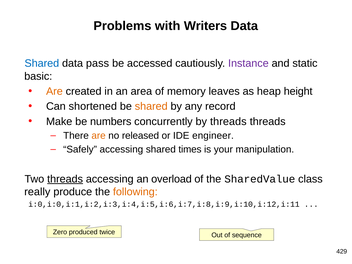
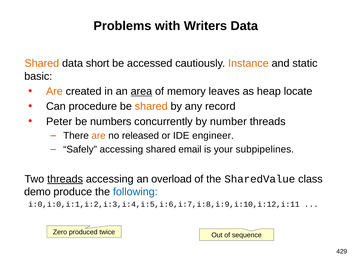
Shared colour: blue -> orange (42, 63)
pass: pass -> short (98, 63)
Instance colour: purple -> orange (248, 63)
area underline: none -> present (141, 91)
height: height -> locate (298, 91)
shortened: shortened -> procedure (93, 106)
Make: Make -> Peter (59, 121)
by threads: threads -> number (228, 121)
times: times -> email (190, 149)
manipulation: manipulation -> subpipelines (265, 149)
really: really -> demo (37, 192)
following colour: orange -> blue (135, 192)
